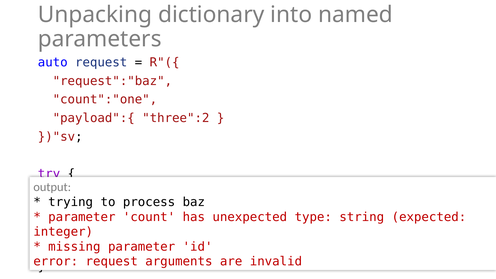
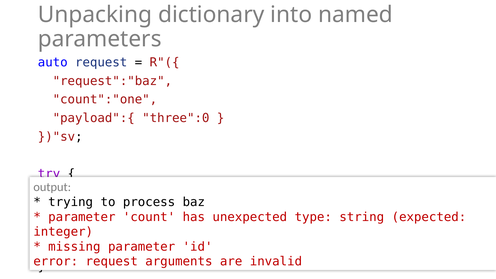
three":2: three":2 -> three":0 (176, 118)
